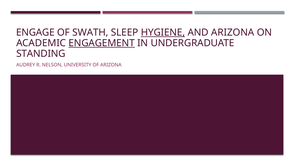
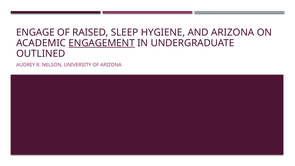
SWATH: SWATH -> RAISED (90, 32)
HYGIENE underline: present -> none (163, 32)
STANDING: STANDING -> OUTLINED (41, 54)
